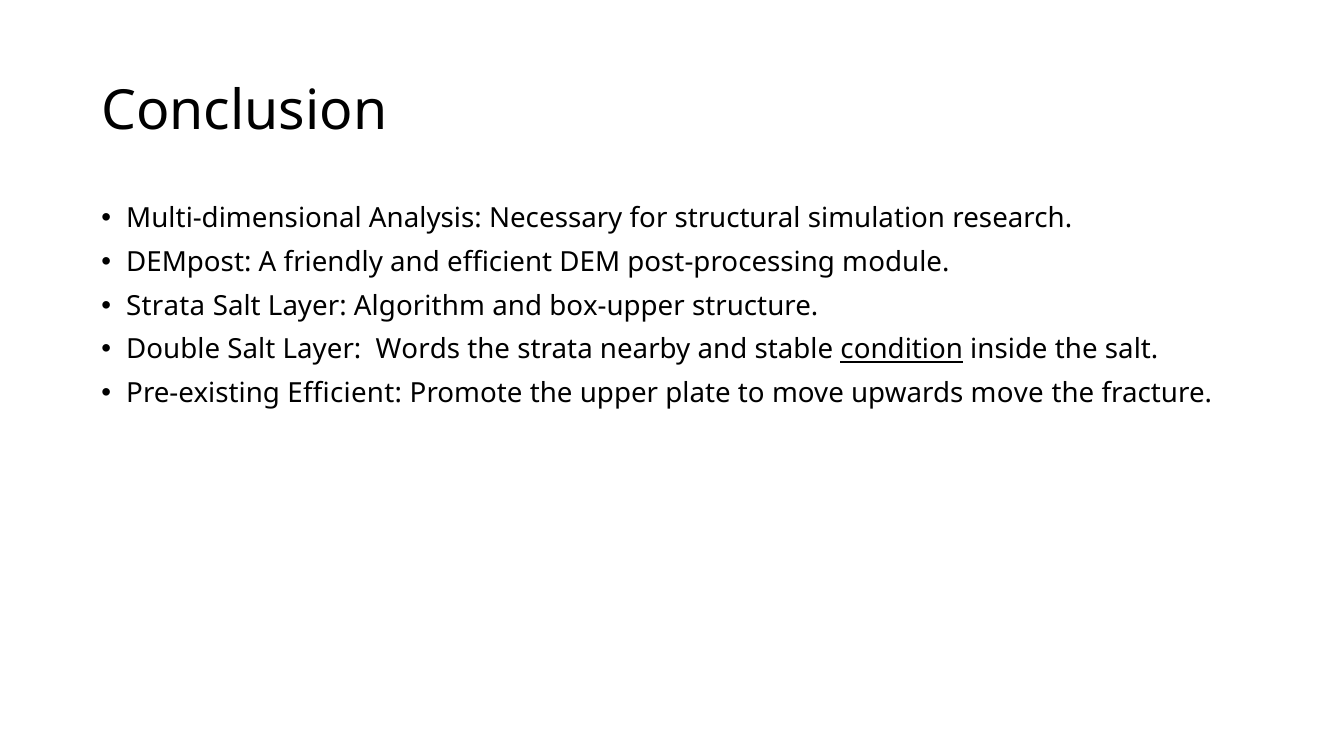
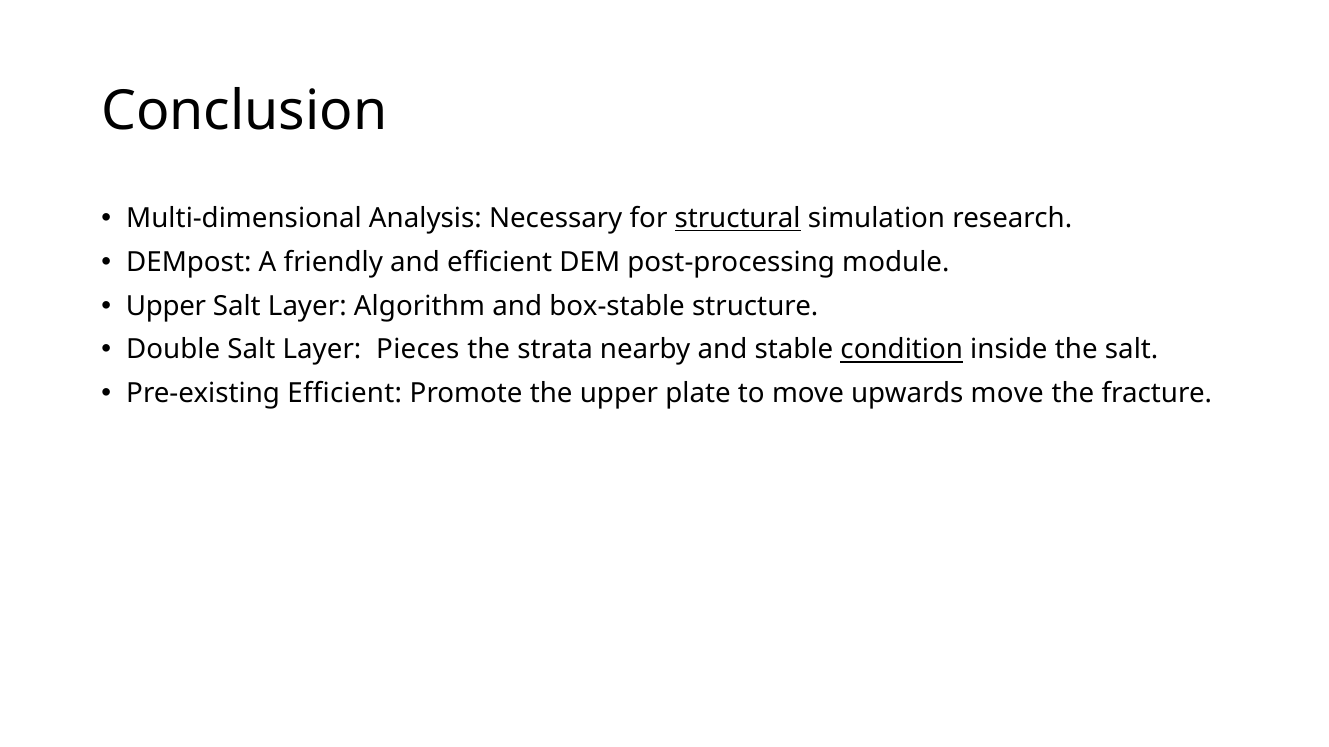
structural underline: none -> present (738, 219)
Strata: Strata -> Upper (166, 306)
box-upper: box-upper -> box-stable (617, 306)
Words: Words -> Pieces (418, 350)
